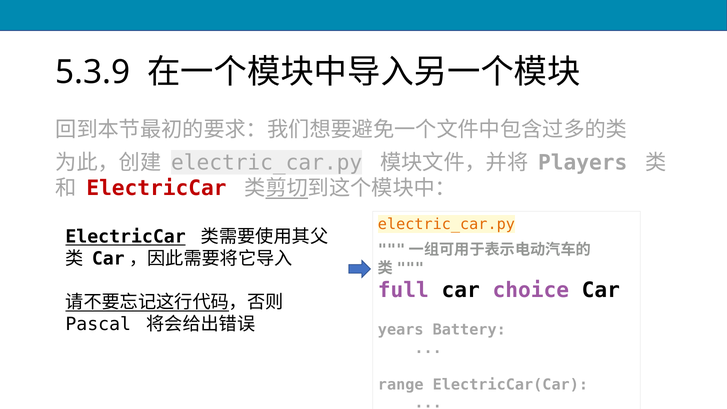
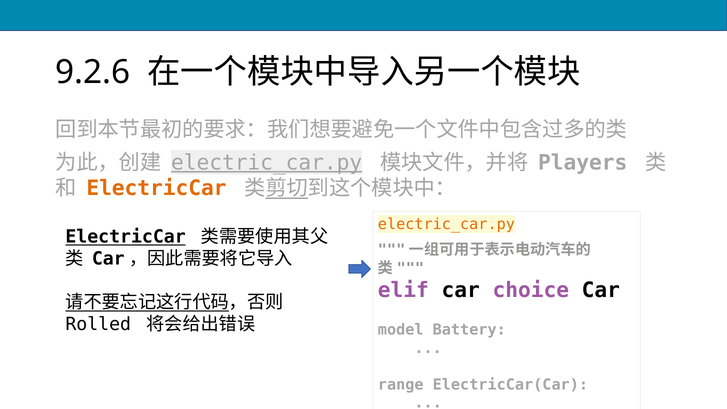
5.3.9: 5.3.9 -> 9.2.6 (93, 72)
electric_car.py underline: none -> present (267, 163)
ElectricCar colour: red -> orange (156, 188)
full: full -> elif (403, 290)
Pascal: Pascal -> Rolled (98, 324)
years: years -> model (401, 330)
